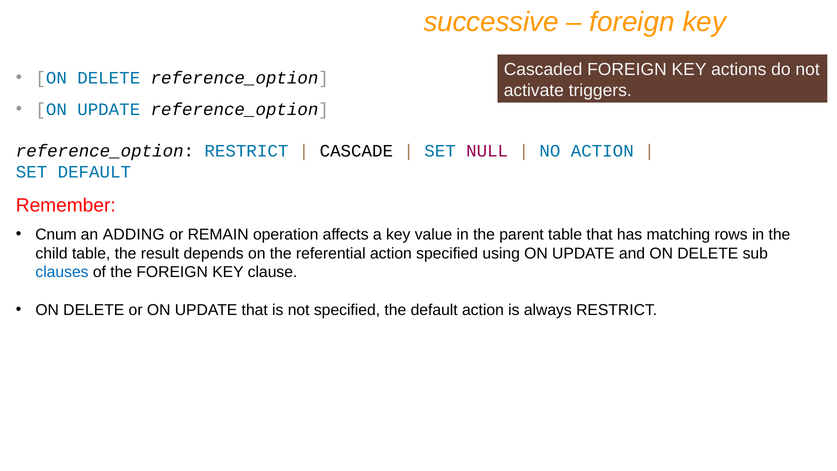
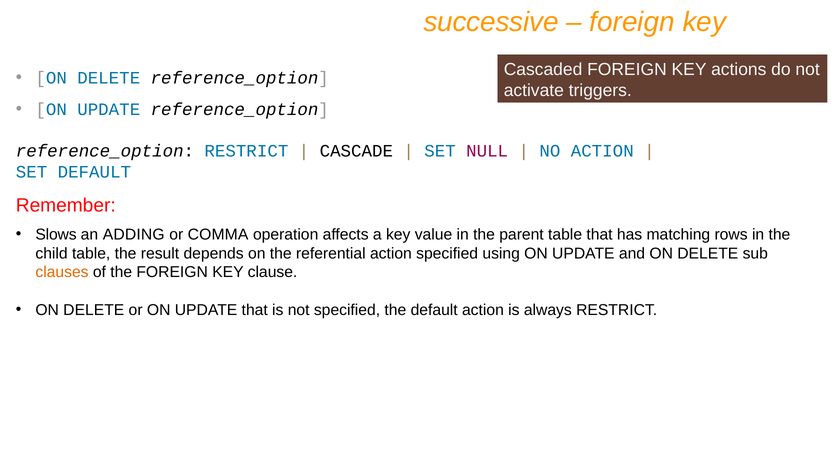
Cnum: Cnum -> Slows (56, 234)
REMAIN: REMAIN -> COMMA (218, 234)
clauses colour: blue -> orange (62, 272)
